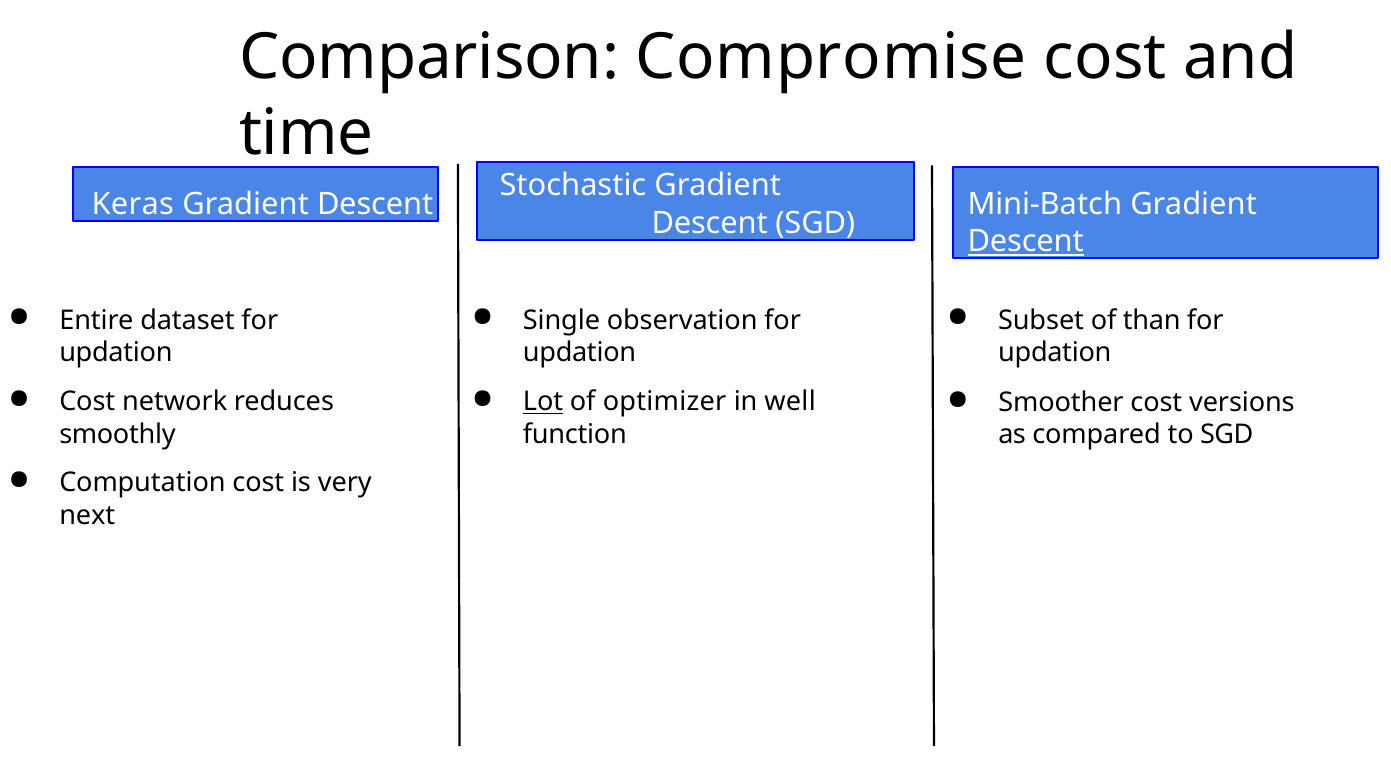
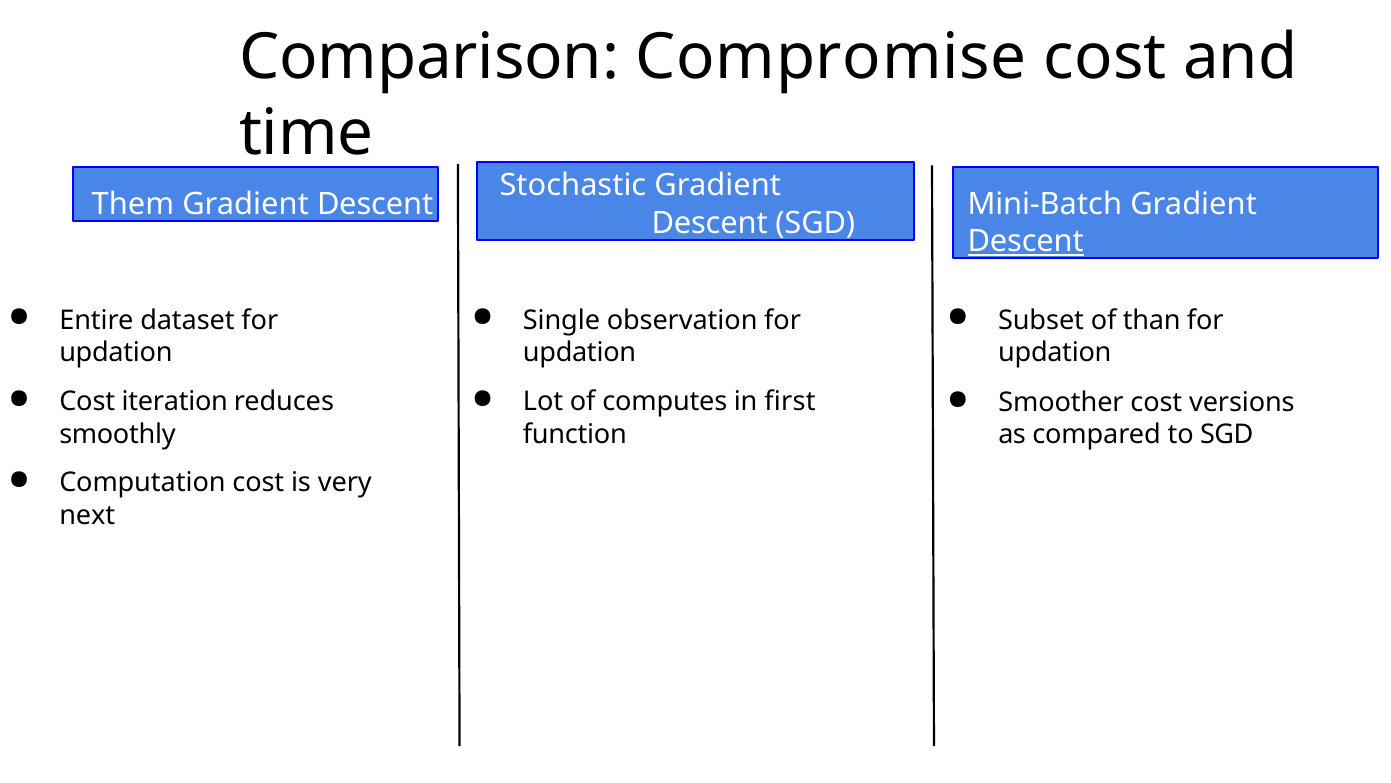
Keras: Keras -> Them (133, 204)
network: network -> iteration (175, 401)
Lot underline: present -> none (543, 401)
optimizer: optimizer -> computes (665, 401)
well: well -> first (790, 401)
